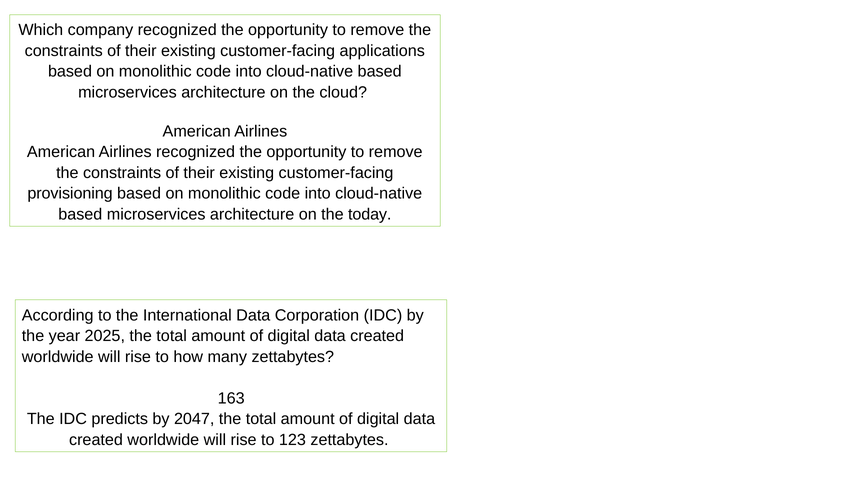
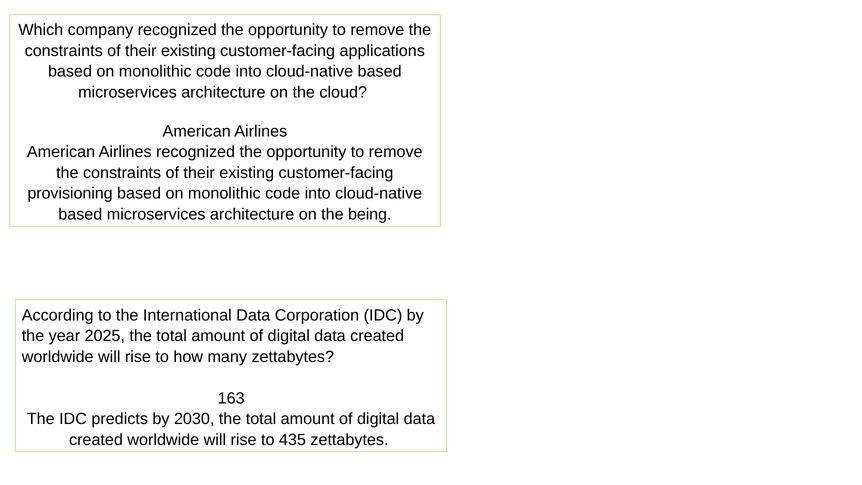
today: today -> being (370, 214)
2047: 2047 -> 2030 (194, 419)
123: 123 -> 435 (292, 440)
